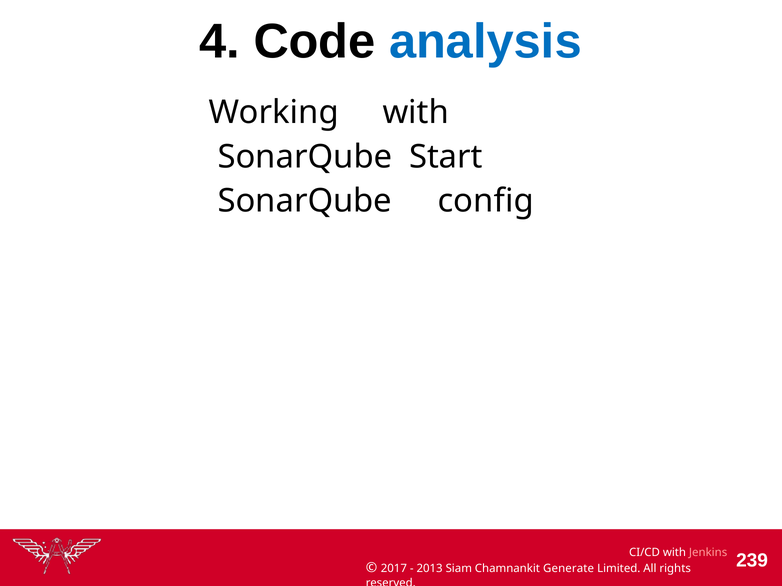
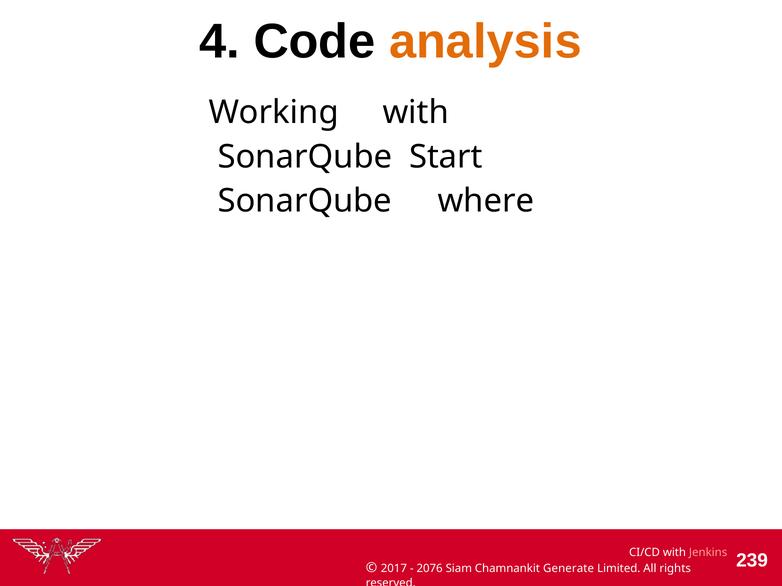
analysis colour: blue -> orange (485, 42)
config: config -> where (486, 201)
2013: 2013 -> 2076 (430, 569)
